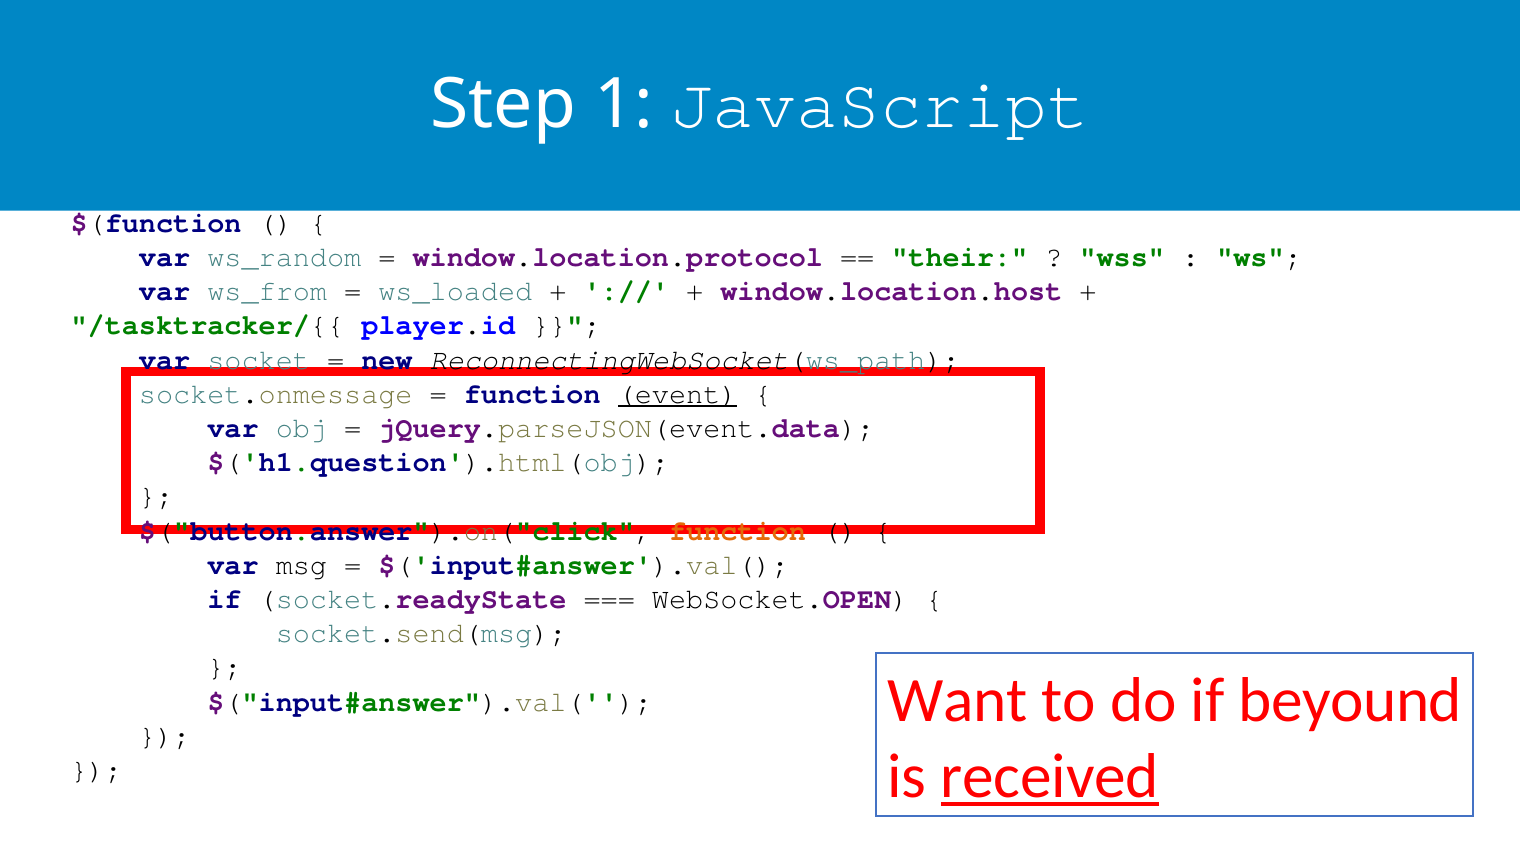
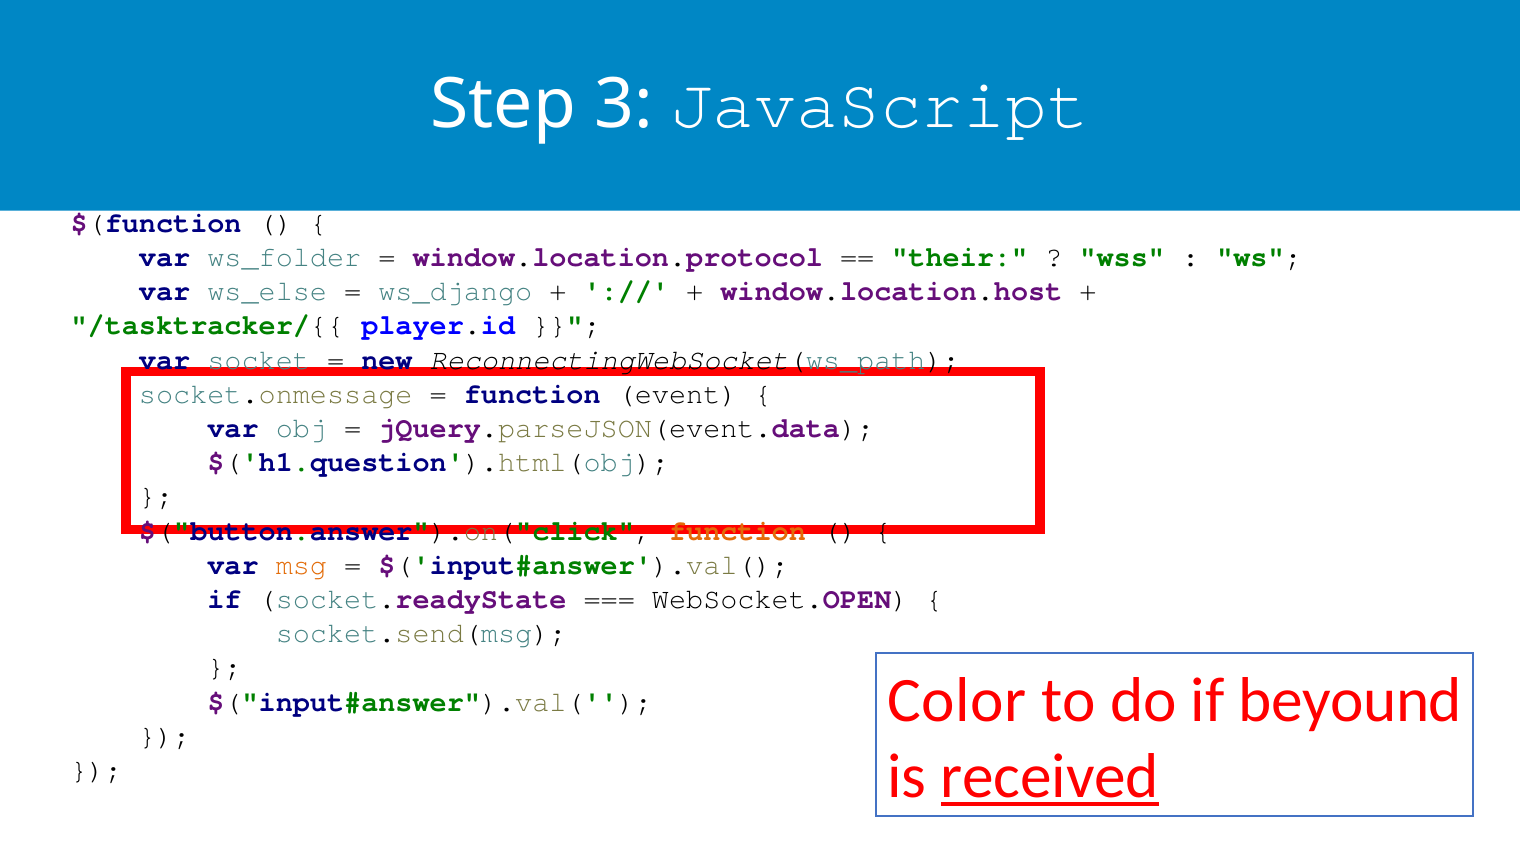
1: 1 -> 3 (624, 105)
ws_random: ws_random -> ws_folder (284, 257)
ws_from: ws_from -> ws_else (267, 291)
ws_loaded: ws_loaded -> ws_django (455, 291)
event underline: present -> none (678, 394)
msg colour: black -> orange (301, 565)
Want: Want -> Color (957, 701)
